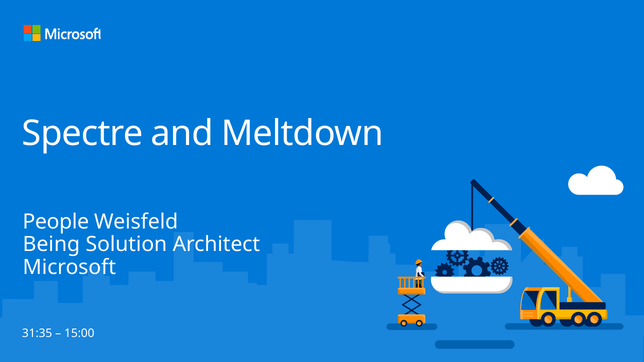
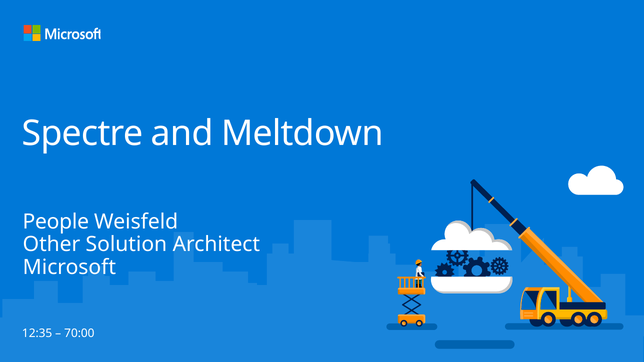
Being: Being -> Other (51, 245)
31:35: 31:35 -> 12:35 (37, 333)
15:00: 15:00 -> 70:00 (79, 333)
